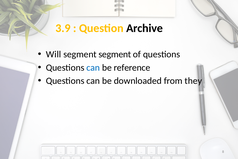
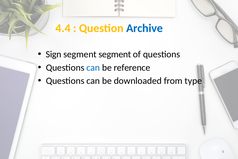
3.9: 3.9 -> 4.4 (63, 28)
Archive colour: black -> blue (145, 28)
Will: Will -> Sign (54, 55)
they: they -> type (193, 81)
